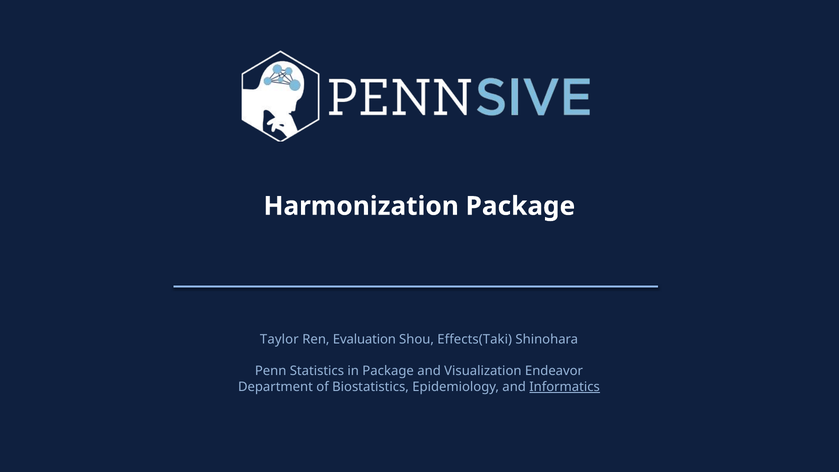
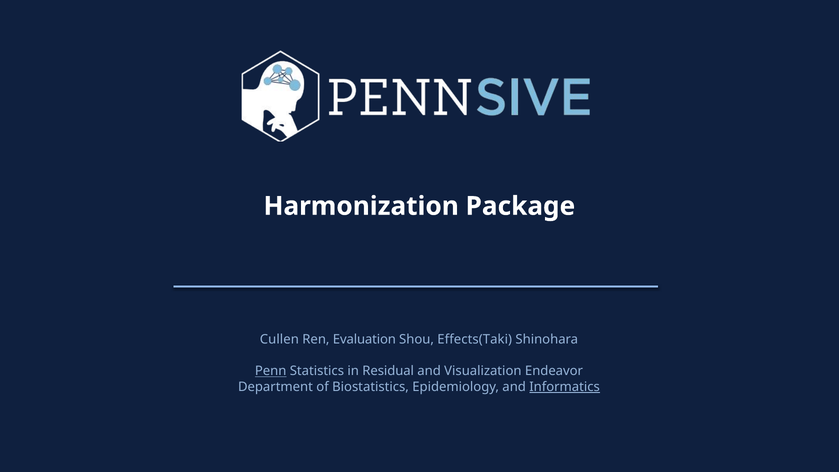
Taylor: Taylor -> Cullen (279, 340)
Penn underline: none -> present (271, 371)
in Package: Package -> Residual (388, 371)
